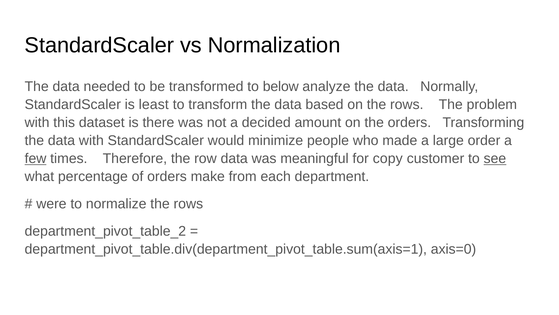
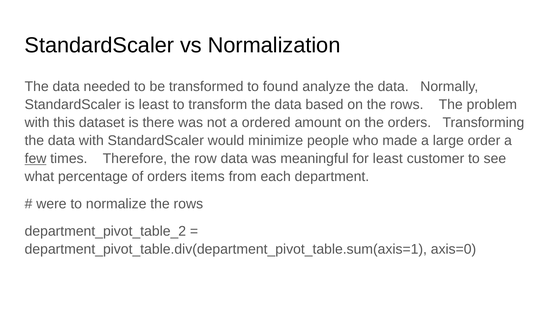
below: below -> found (281, 86)
decided: decided -> ordered (266, 122)
for copy: copy -> least (388, 158)
see underline: present -> none (495, 158)
make: make -> items (208, 176)
